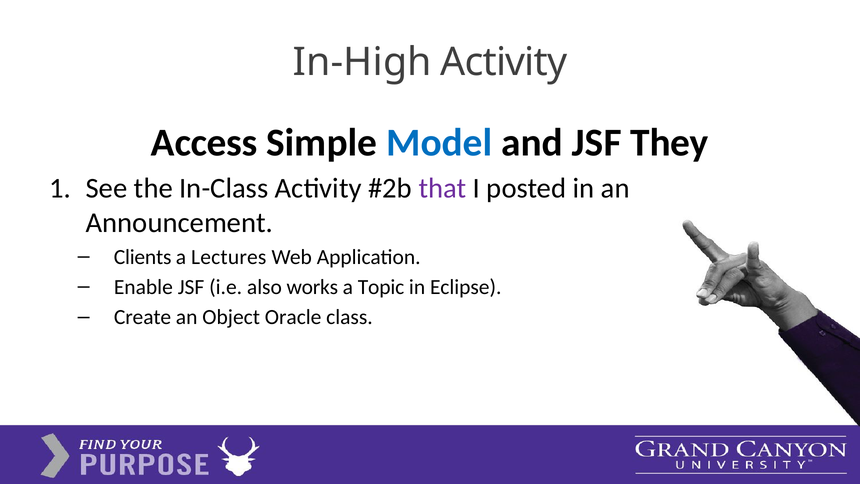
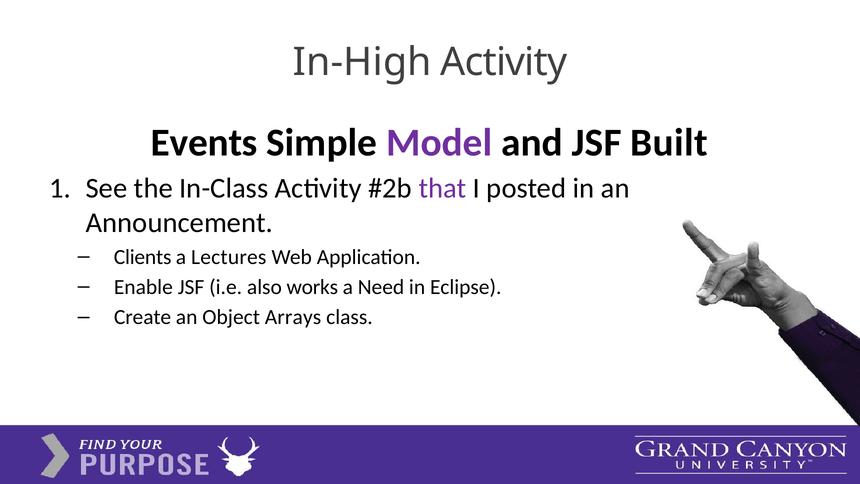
Access: Access -> Events (204, 143)
Model colour: blue -> purple (439, 143)
They: They -> Built (669, 143)
Topic: Topic -> Need (381, 287)
Oracle: Oracle -> Arrays (293, 317)
